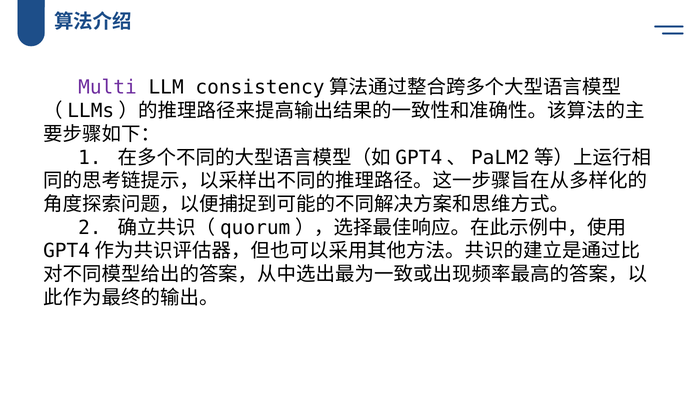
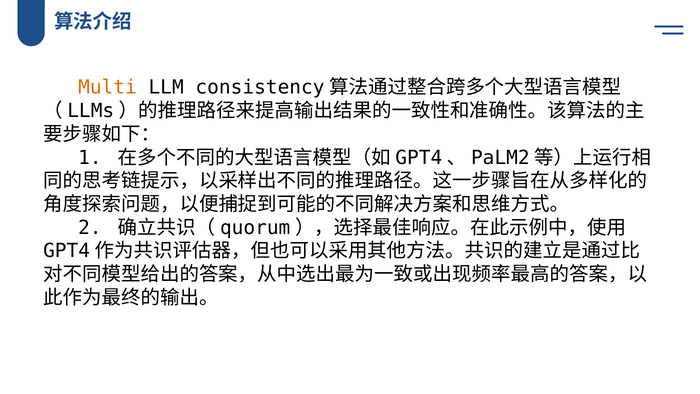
Multi colour: purple -> orange (107, 88)
